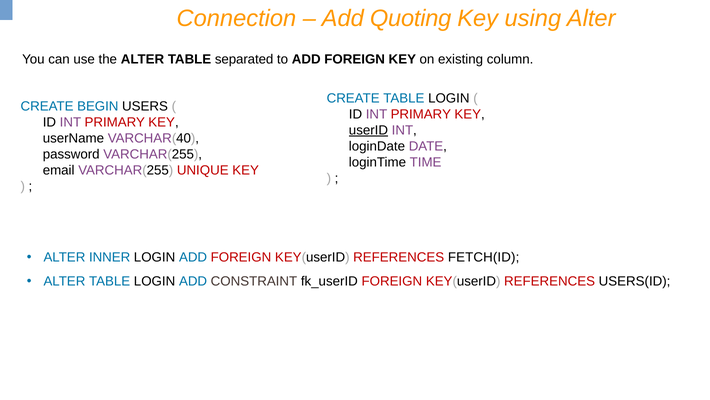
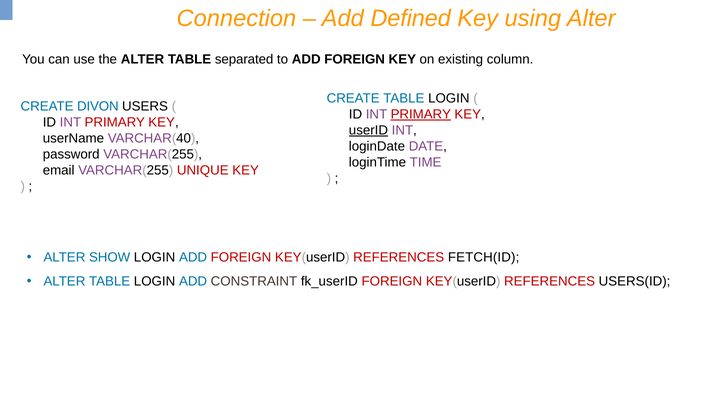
Quoting: Quoting -> Defined (411, 18)
BEGIN: BEGIN -> DIVON (98, 106)
PRIMARY underline: none -> present (421, 114)
INNER: INNER -> SHOW (110, 257)
